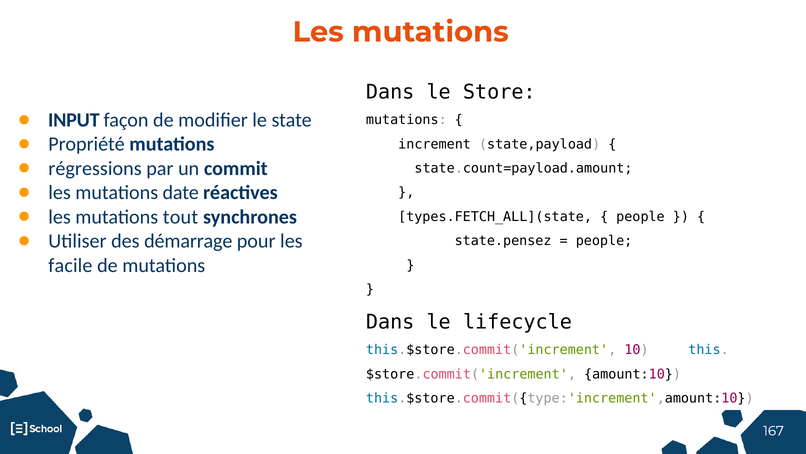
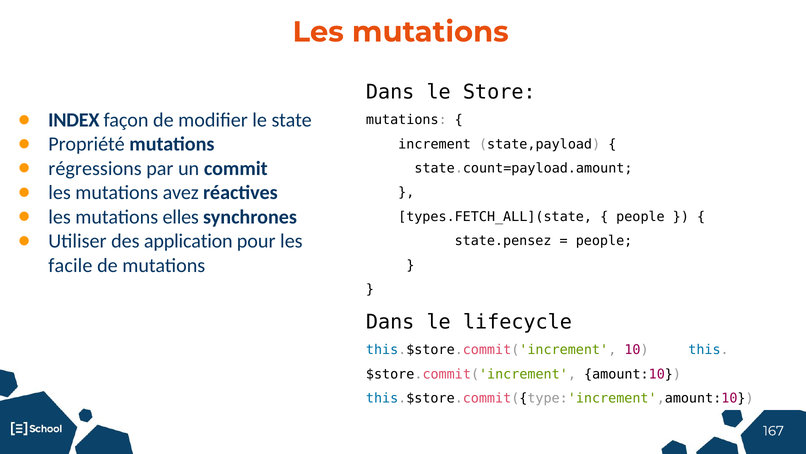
INPUT: INPUT -> INDEX (74, 120)
date: date -> avez (181, 193)
tout: tout -> elles (181, 217)
démarrage: démarrage -> application (188, 241)
